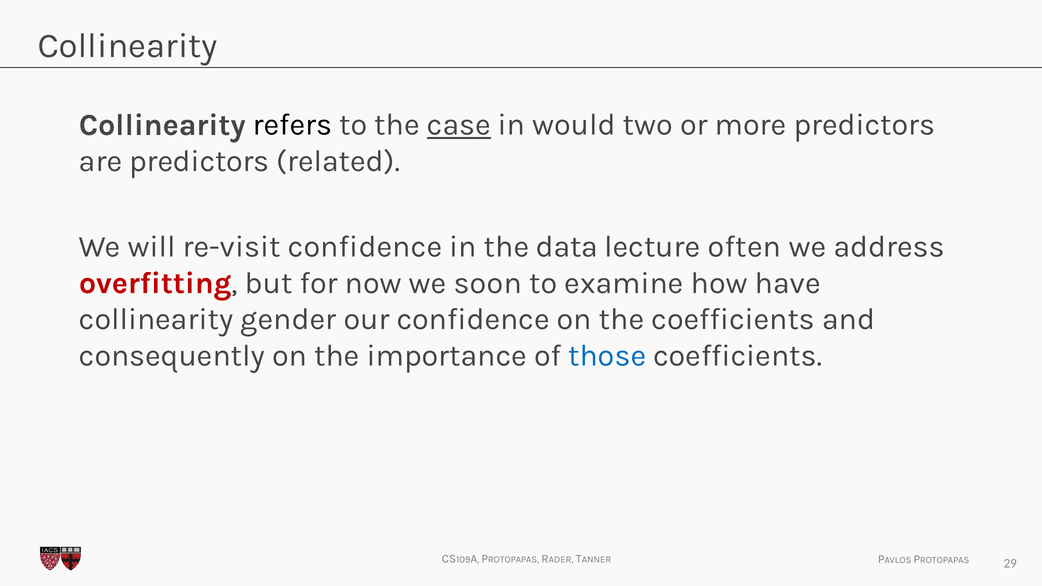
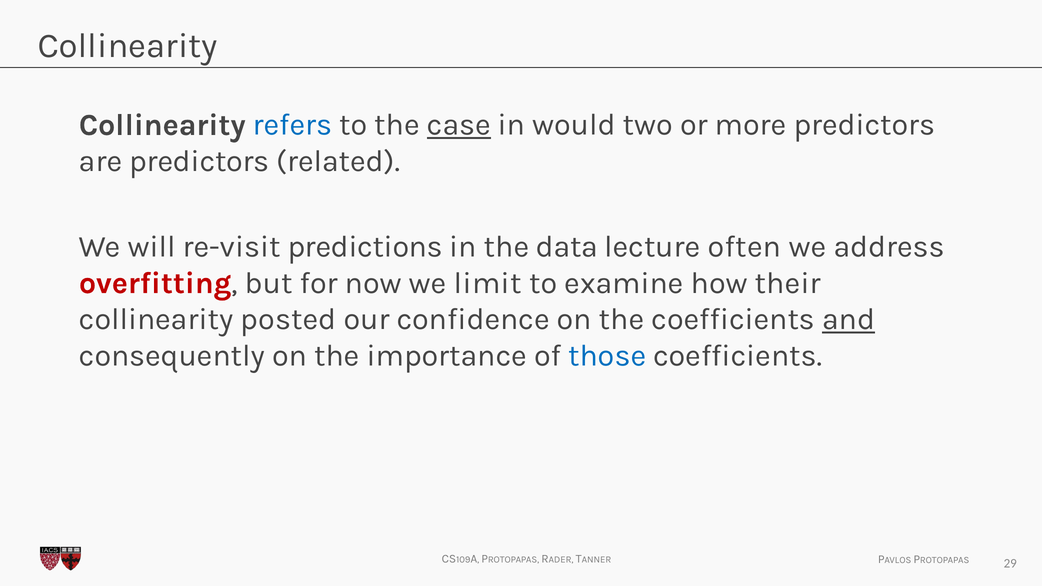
refers colour: black -> blue (292, 125)
re-visit confidence: confidence -> predictions (365, 247)
soon: soon -> limit (488, 283)
have: have -> their (788, 283)
gender: gender -> posted (288, 320)
and underline: none -> present (849, 320)
